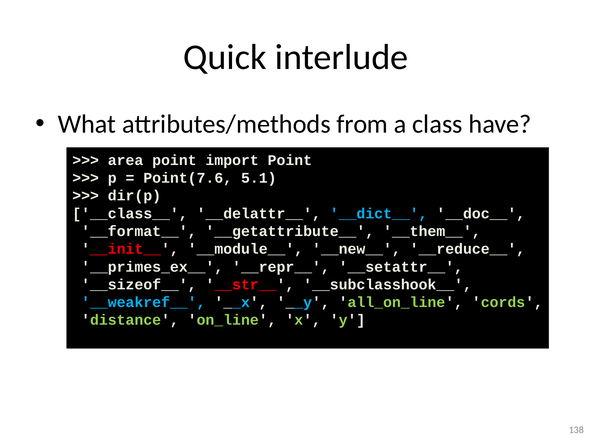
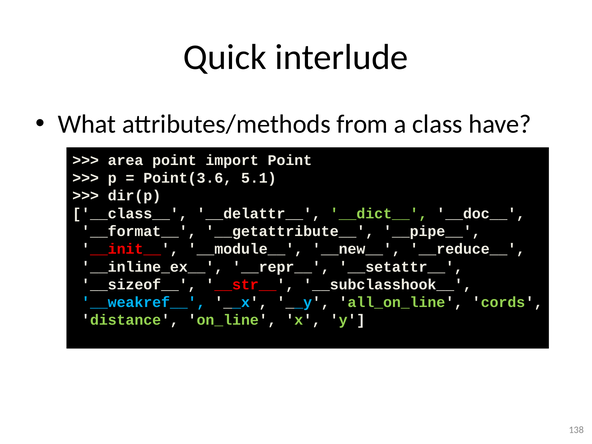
Point(7.6: Point(7.6 -> Point(3.6 (188, 178)
__dict__ colour: light blue -> light green (379, 214)
__them__: __them__ -> __pipe__ (432, 231)
__primes_ex__: __primes_ex__ -> __inline_ex__ (152, 267)
